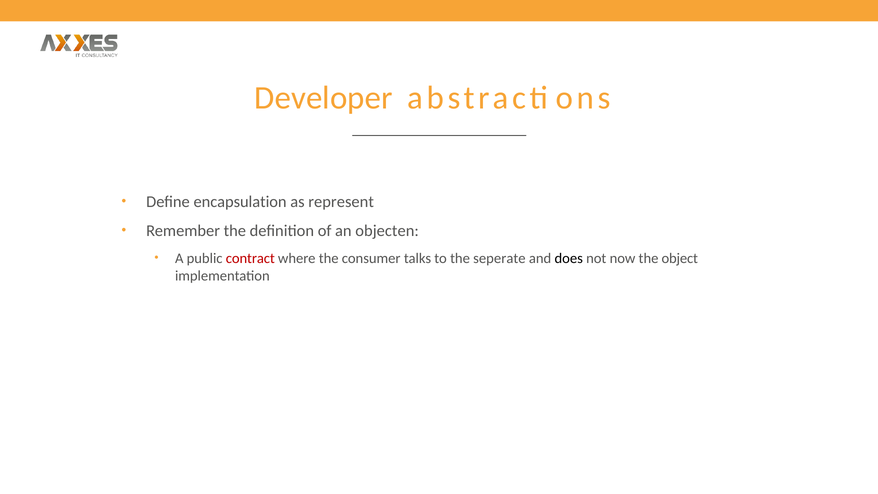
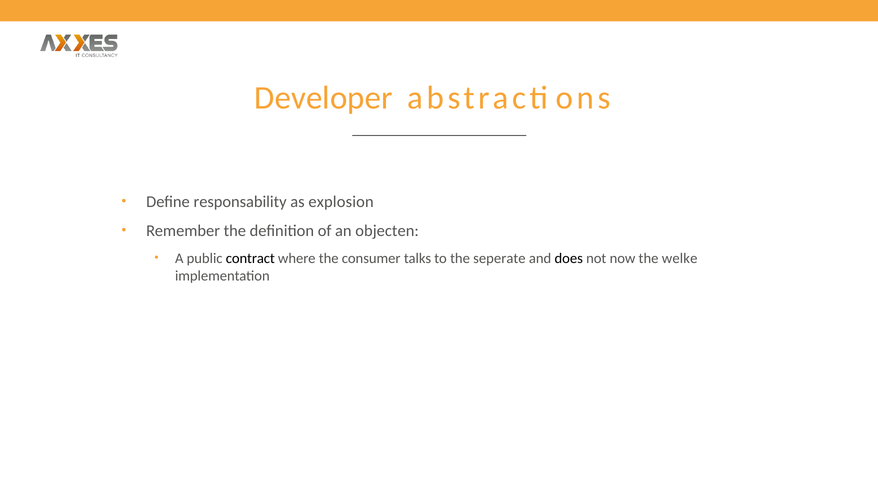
encapsulation: encapsulation -> responsability (240, 202)
represent: represent -> explosion (341, 202)
contract colour: red -> black (250, 258)
object: object -> welke (680, 258)
